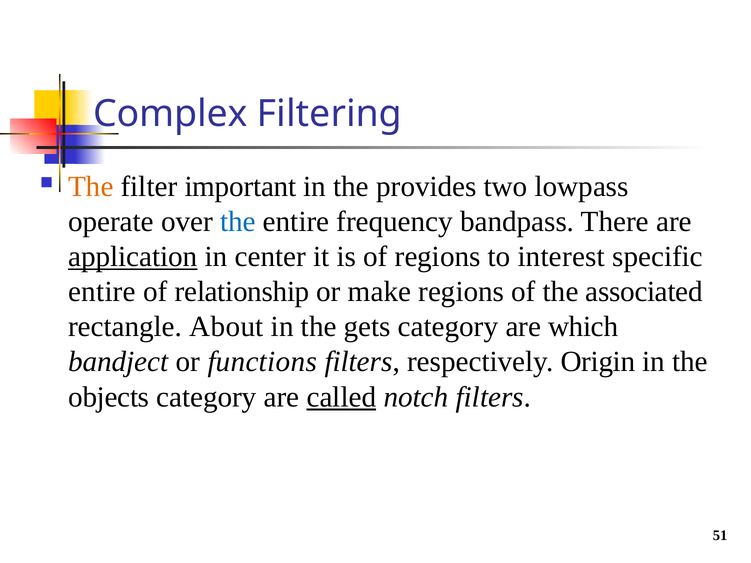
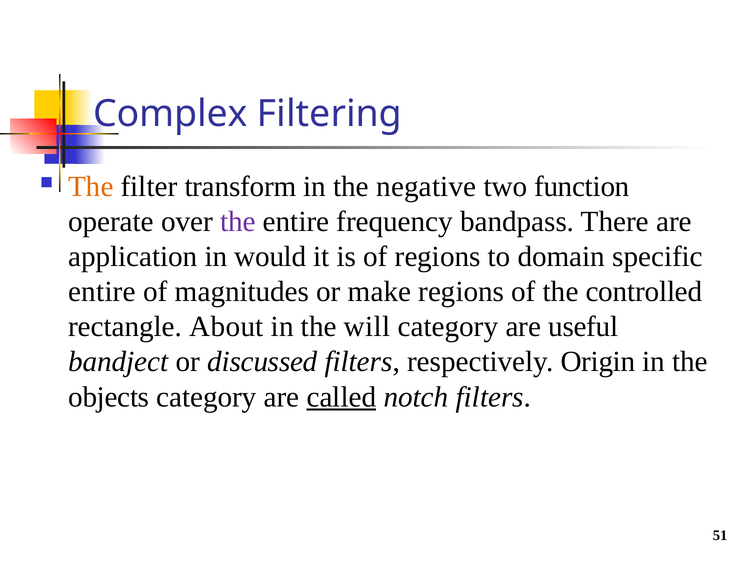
important: important -> transform (240, 187)
provides: provides -> negative (426, 187)
lowpass: lowpass -> function (582, 187)
the colour: blue -> purple (238, 222)
application underline: present -> none (133, 257)
center: center -> would (270, 257)
interest: interest -> domain (561, 257)
relationship: relationship -> magnitudes (242, 292)
associated: associated -> controlled (644, 292)
gets: gets -> will (367, 327)
which: which -> useful (583, 327)
functions: functions -> discussed (262, 362)
